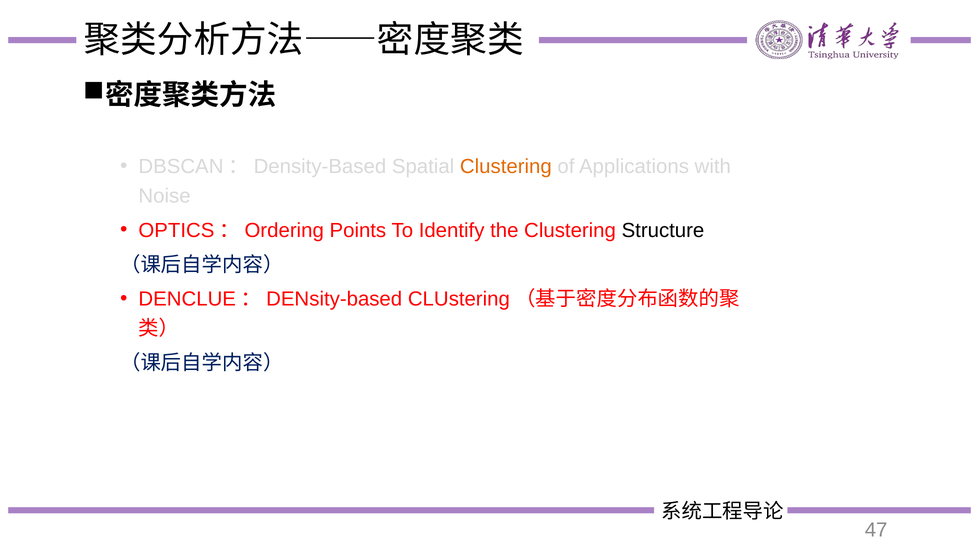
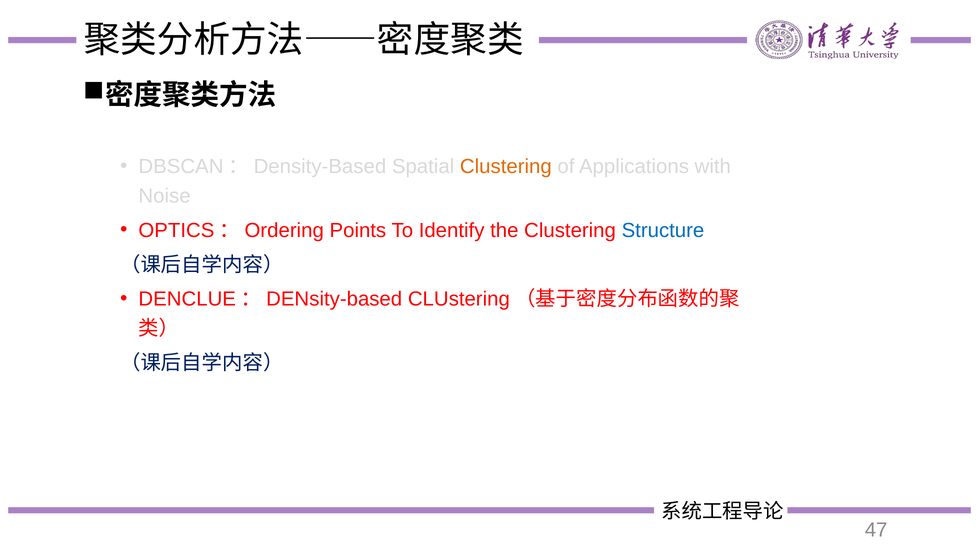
Structure colour: black -> blue (663, 230)
